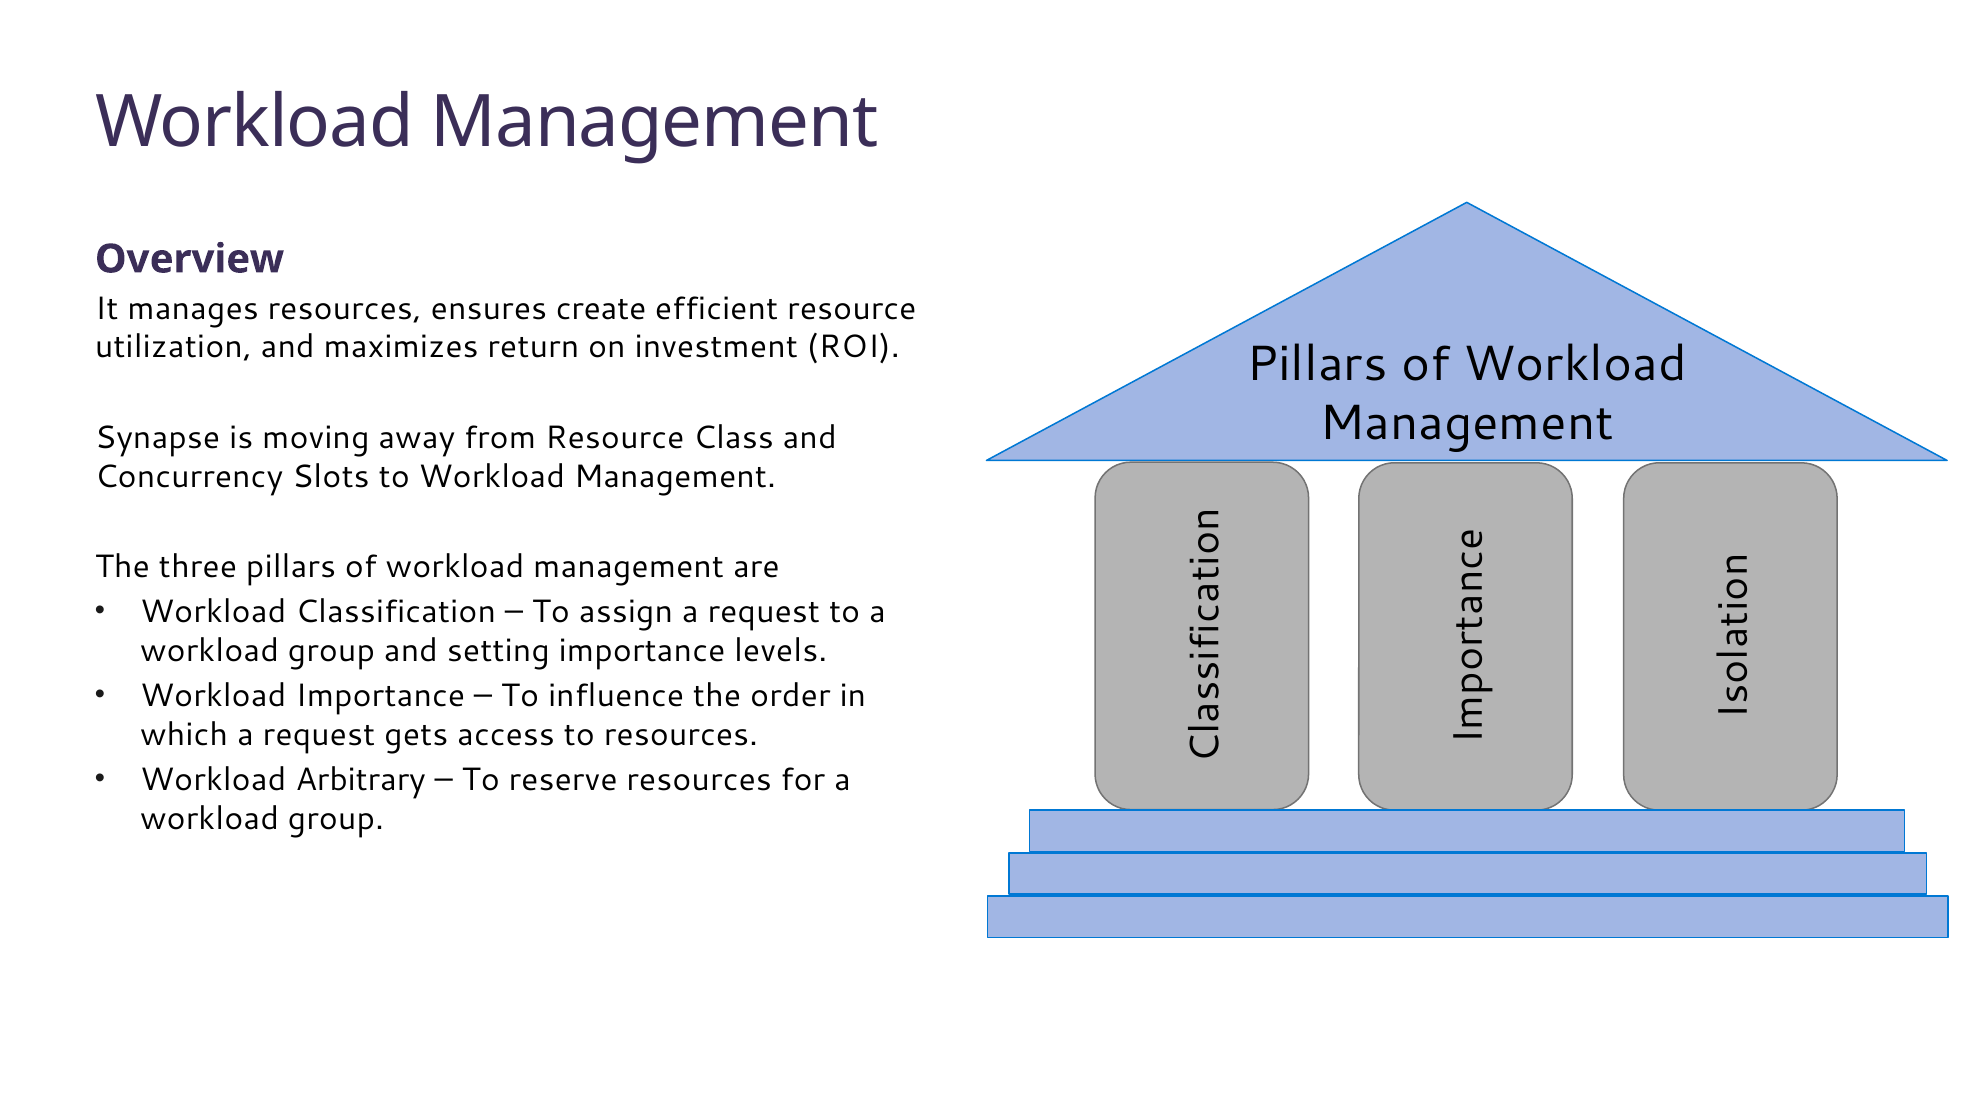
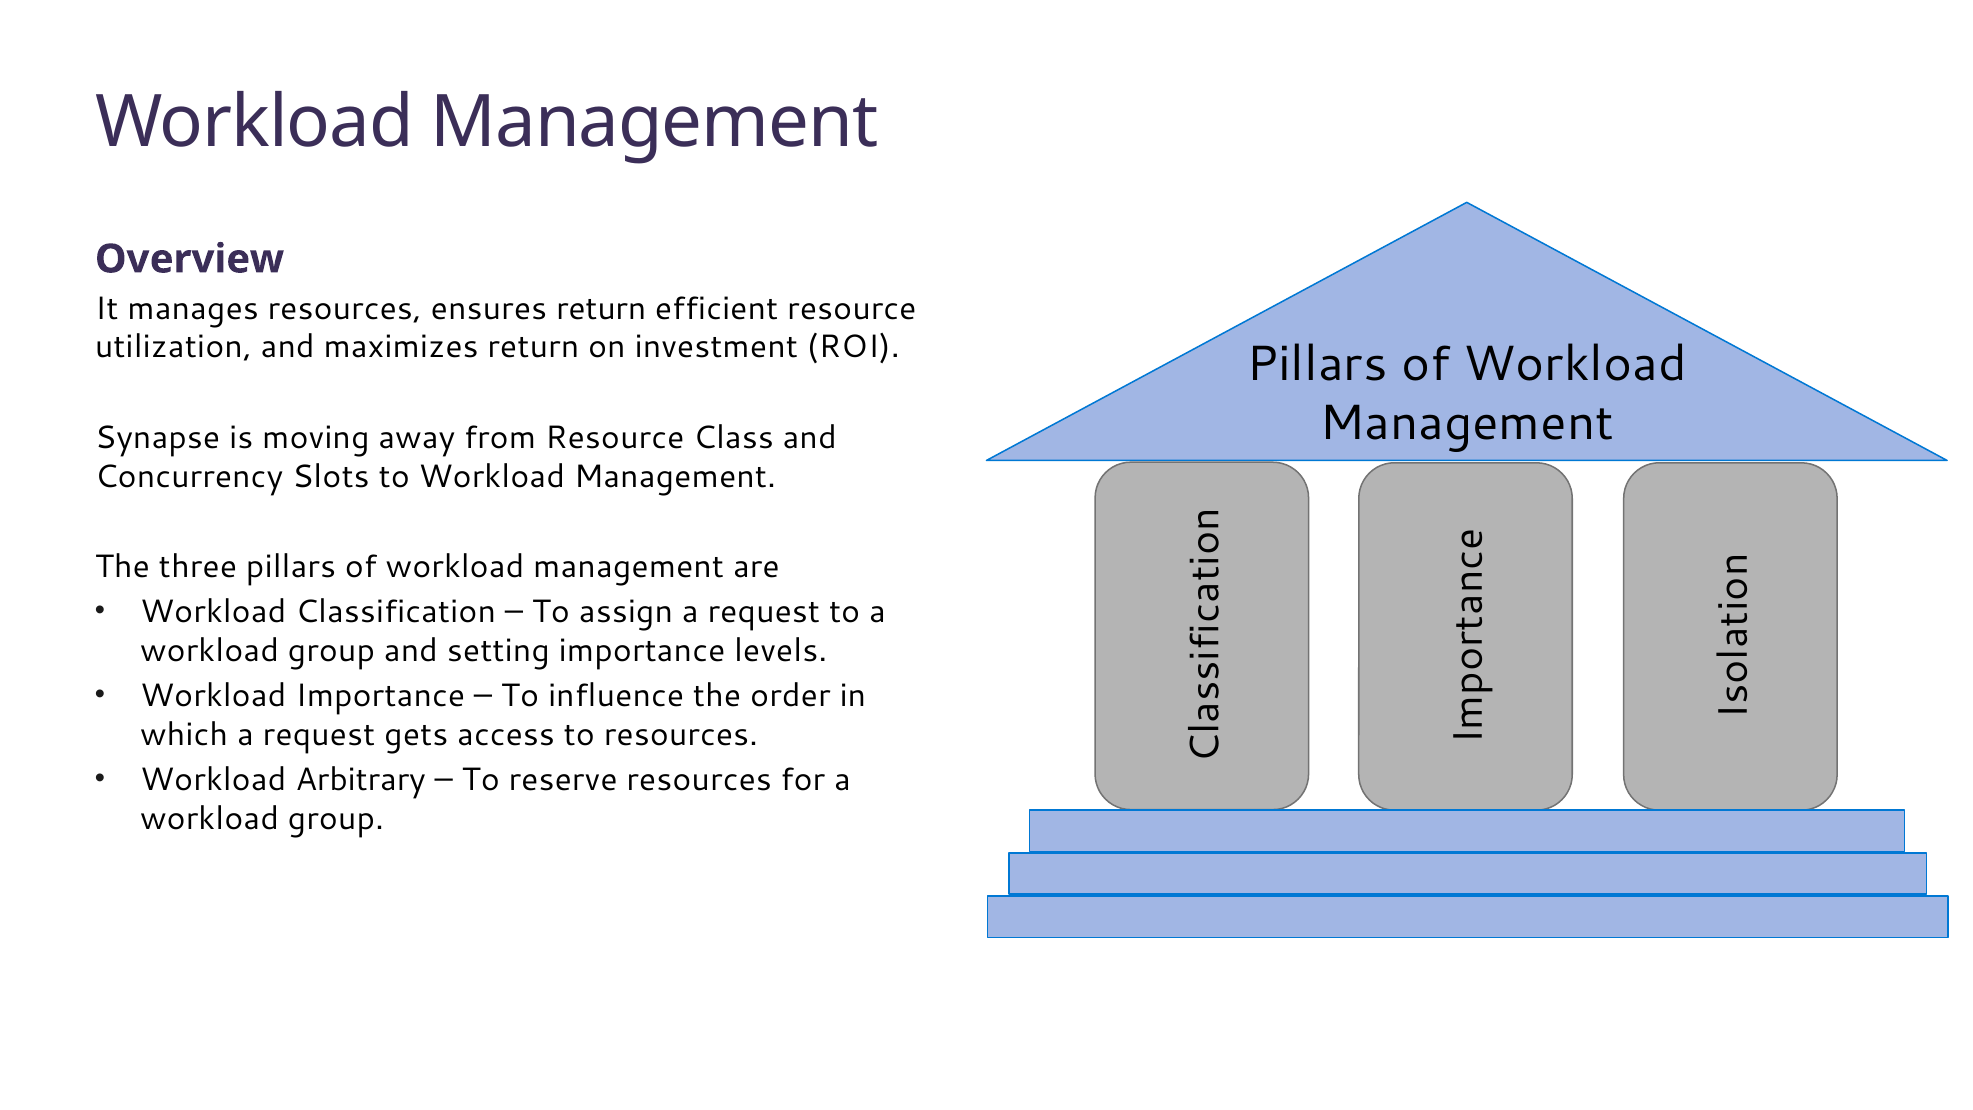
ensures create: create -> return (601, 308)
